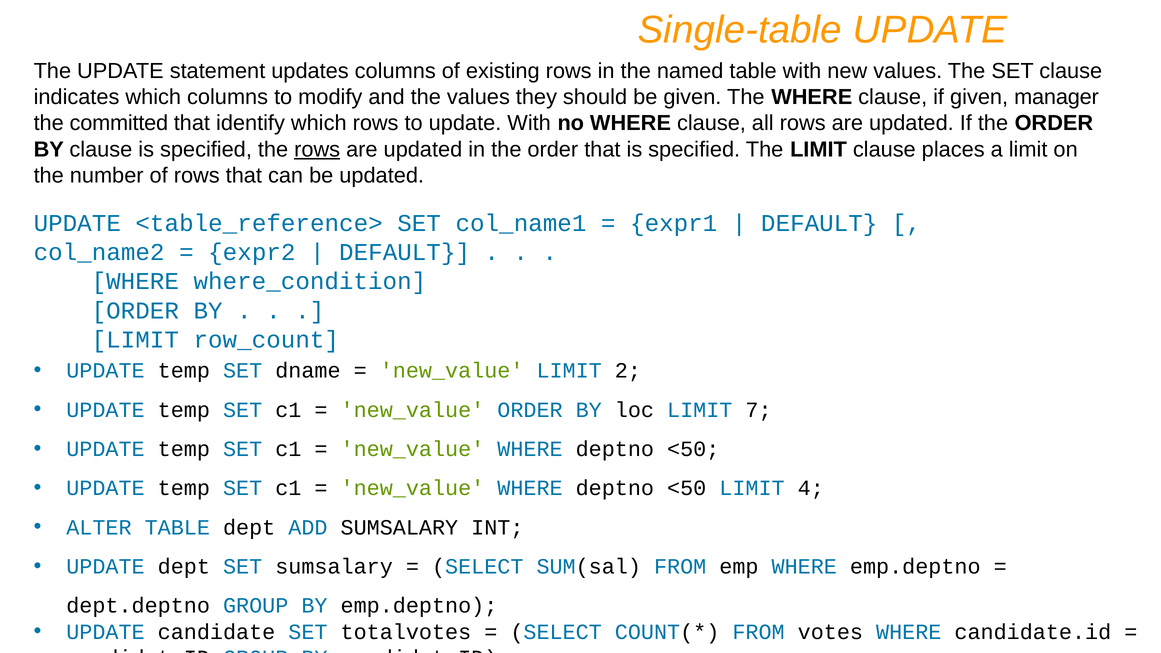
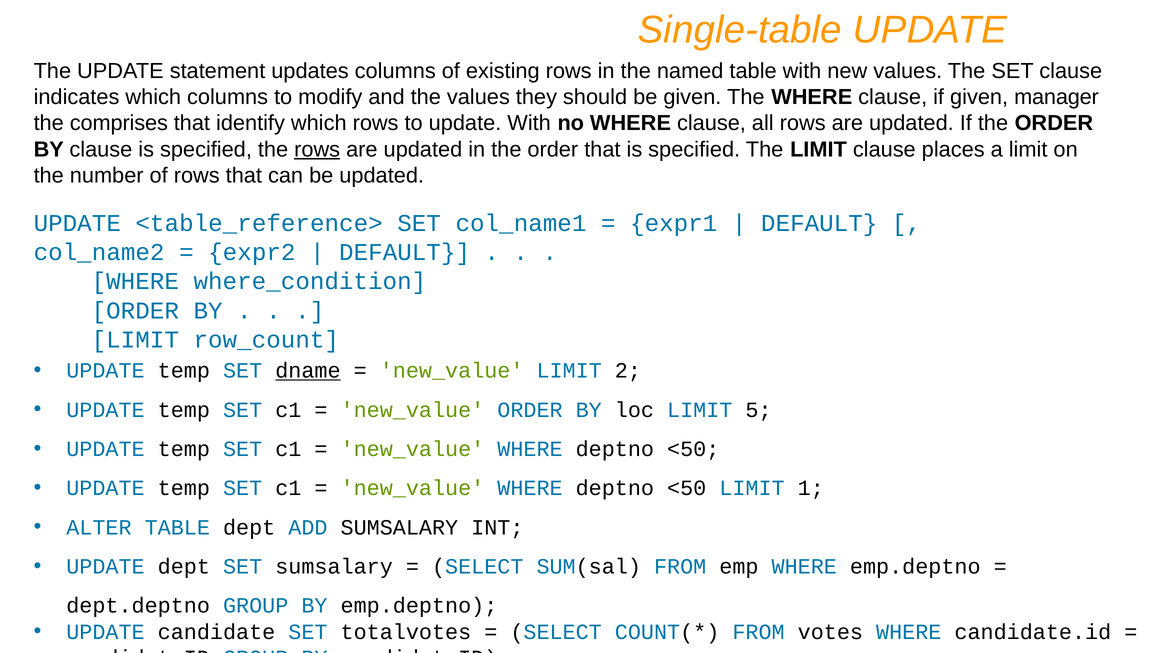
committed: committed -> comprises (119, 123)
dname underline: none -> present (308, 371)
7: 7 -> 5 (759, 410)
4: 4 -> 1 (811, 488)
